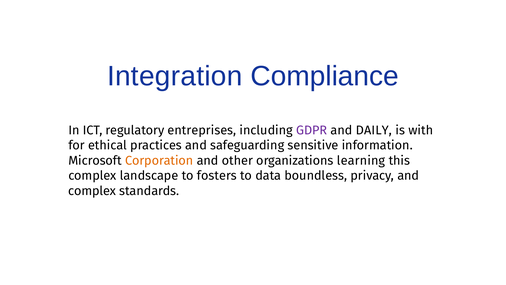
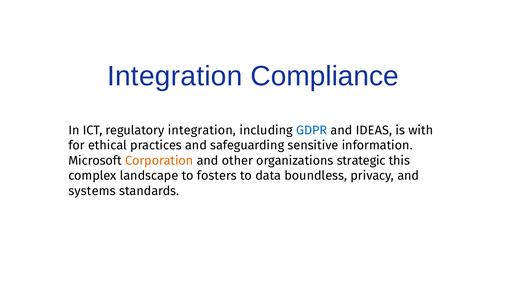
regulatory entreprises: entreprises -> integration (202, 130)
GDPR colour: purple -> blue (312, 130)
DAILY: DAILY -> IDEAS (374, 130)
learning: learning -> strategic (361, 160)
complex: complex -> systems (92, 191)
